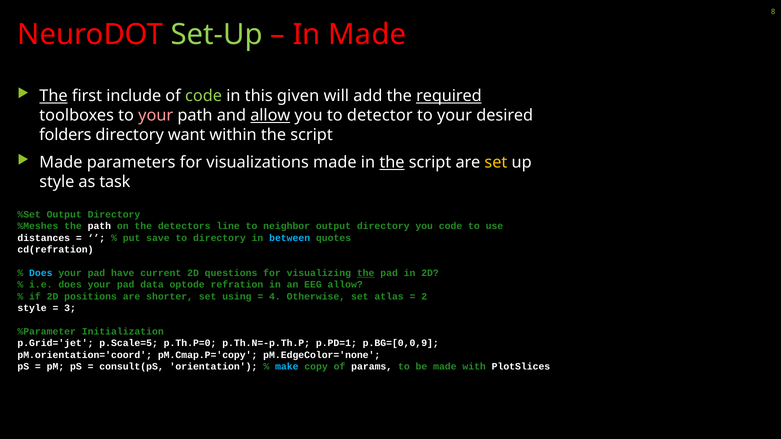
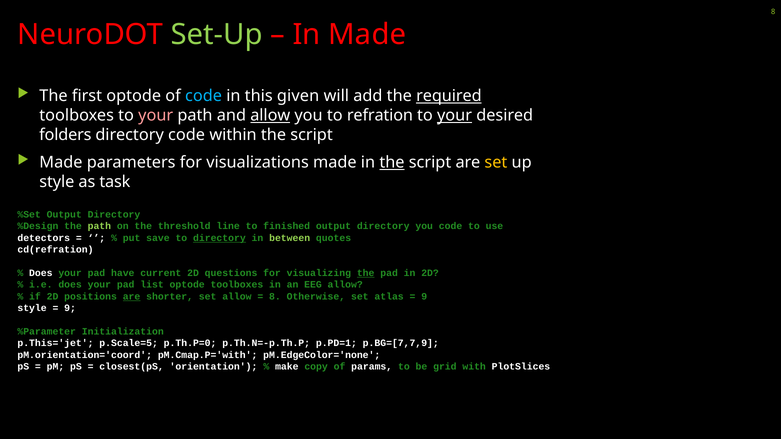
The underline: present -> none (54, 96)
first include: include -> optode (134, 96)
code colour: light green -> light blue (204, 96)
detector: detector -> refration (380, 115)
your underline: none -> present (455, 115)
directory want: want -> code (187, 135)
%Meshes: %Meshes -> %Design (38, 226)
path colour: white -> light green (99, 226)
detectors: detectors -> threshold (184, 226)
neighbor: neighbor -> finished (287, 226)
distances: distances -> detectors (44, 238)
directory underline: none -> present (219, 238)
between colour: light blue -> light green (290, 238)
Does colour: light blue -> white (41, 273)
data: data -> list (152, 285)
optode refration: refration -> toolboxes (237, 285)
are underline: none -> present (132, 297)
set using: using -> allow (237, 297)
4: 4 -> 8 (275, 297)
2: 2 -> 9 (424, 297)
3: 3 -> 9 (70, 308)
p.Grid='jet: p.Grid='jet -> p.This='jet (55, 343)
p.BG=[0,0,9: p.BG=[0,0,9 -> p.BG=[7,7,9 (401, 343)
pM.Cmap.P='copy: pM.Cmap.P='copy -> pM.Cmap.P='with (208, 355)
consult(pS: consult(pS -> closest(pS (132, 367)
make colour: light blue -> white (287, 367)
be made: made -> grid (445, 367)
